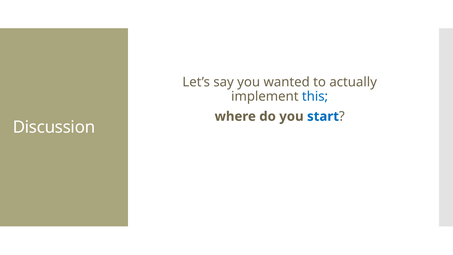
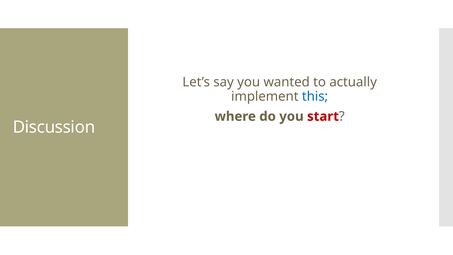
start colour: blue -> red (323, 116)
